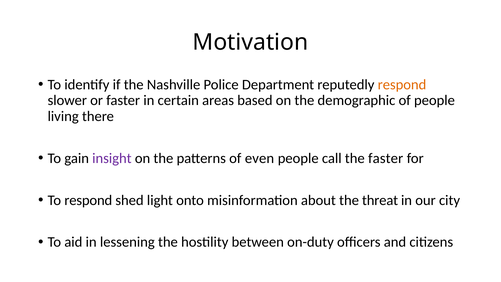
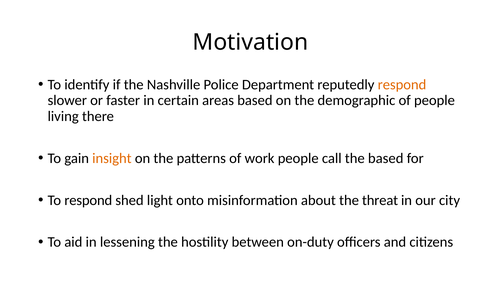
insight colour: purple -> orange (112, 158)
even: even -> work (260, 158)
the faster: faster -> based (386, 158)
